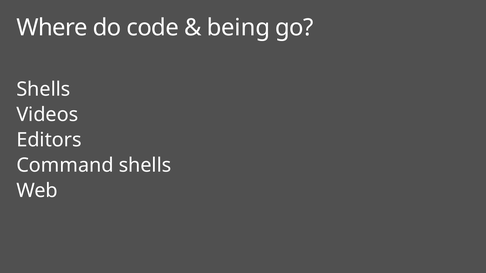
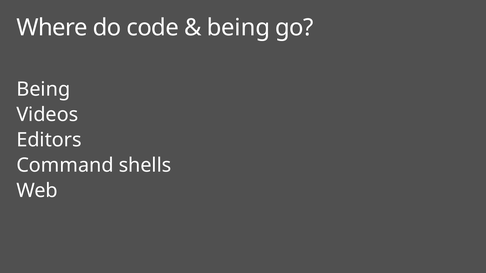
Shells: Shells -> Being (43, 89)
